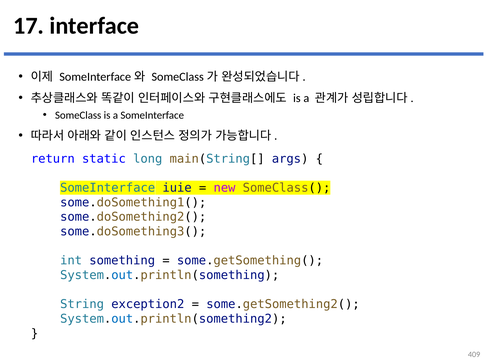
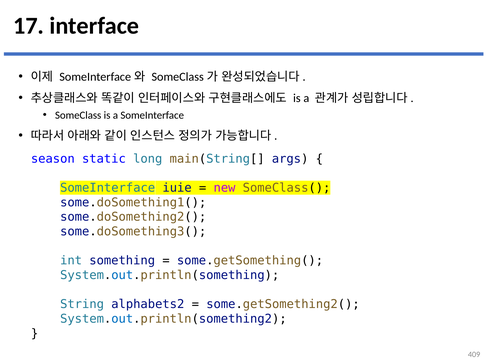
return: return -> season (53, 159)
exception2: exception2 -> alphabets2 (148, 305)
